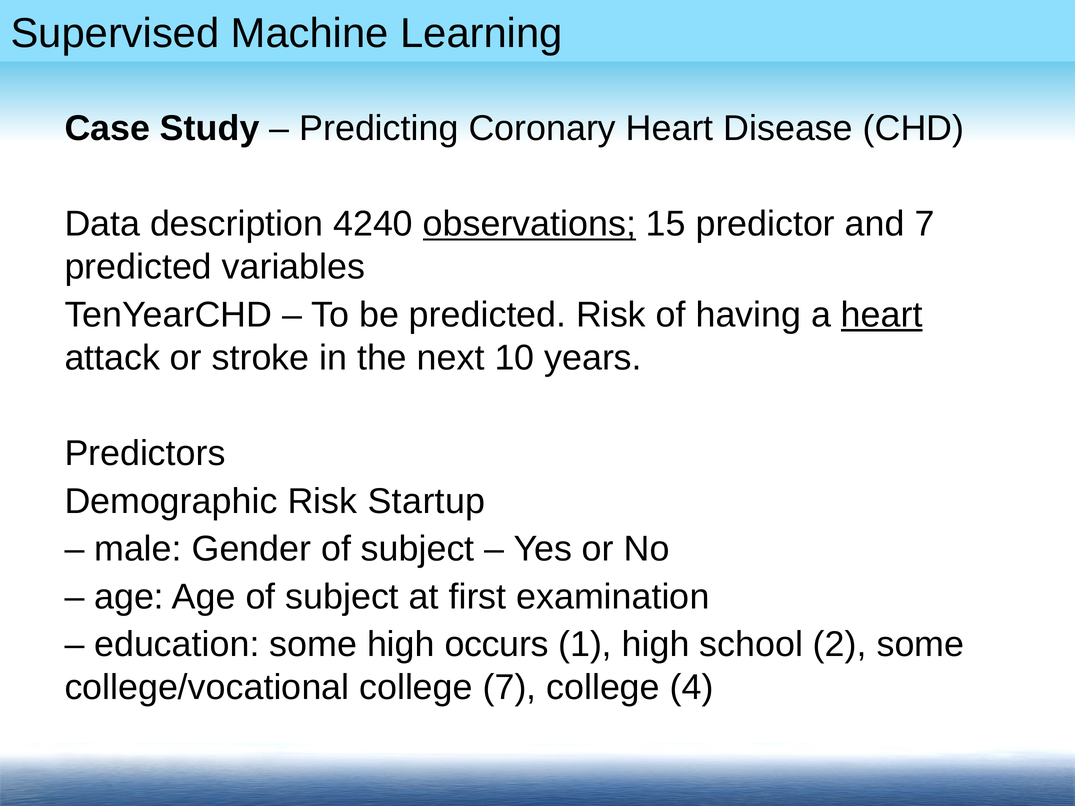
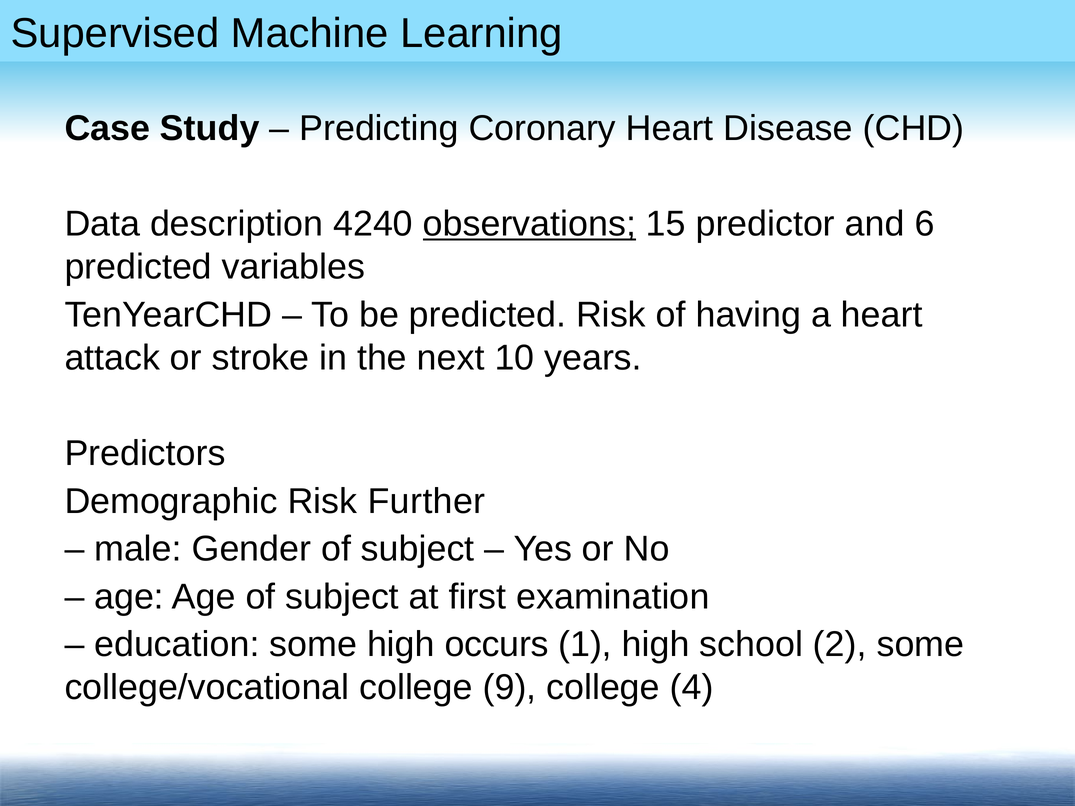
and 7: 7 -> 6 (925, 224)
heart underline: present -> none (882, 315)
Startup: Startup -> Further (427, 501)
college 7: 7 -> 9 (510, 688)
